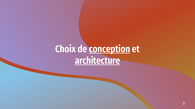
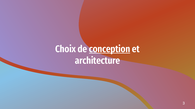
architecture underline: present -> none (98, 61)
